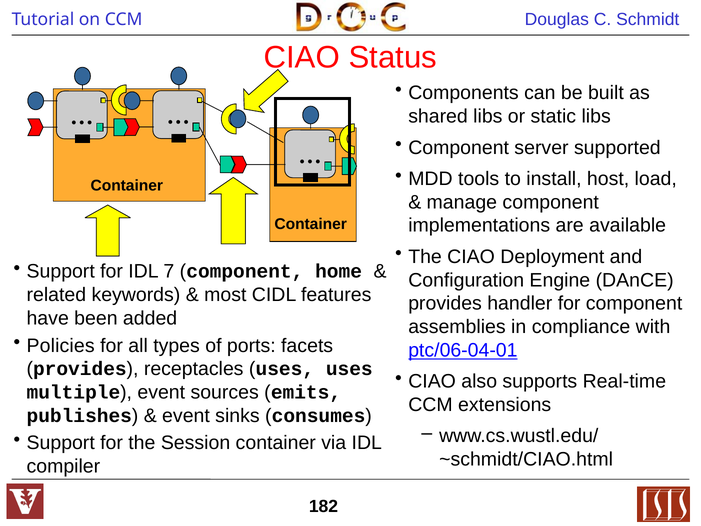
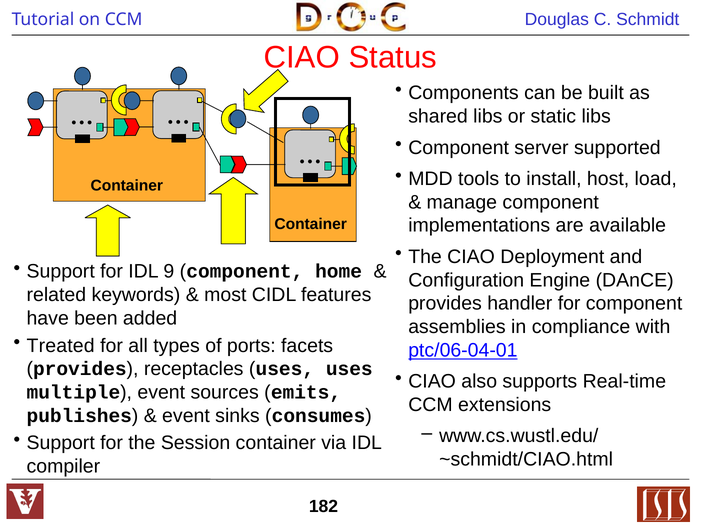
7: 7 -> 9 (169, 271)
Policies: Policies -> Treated (61, 345)
